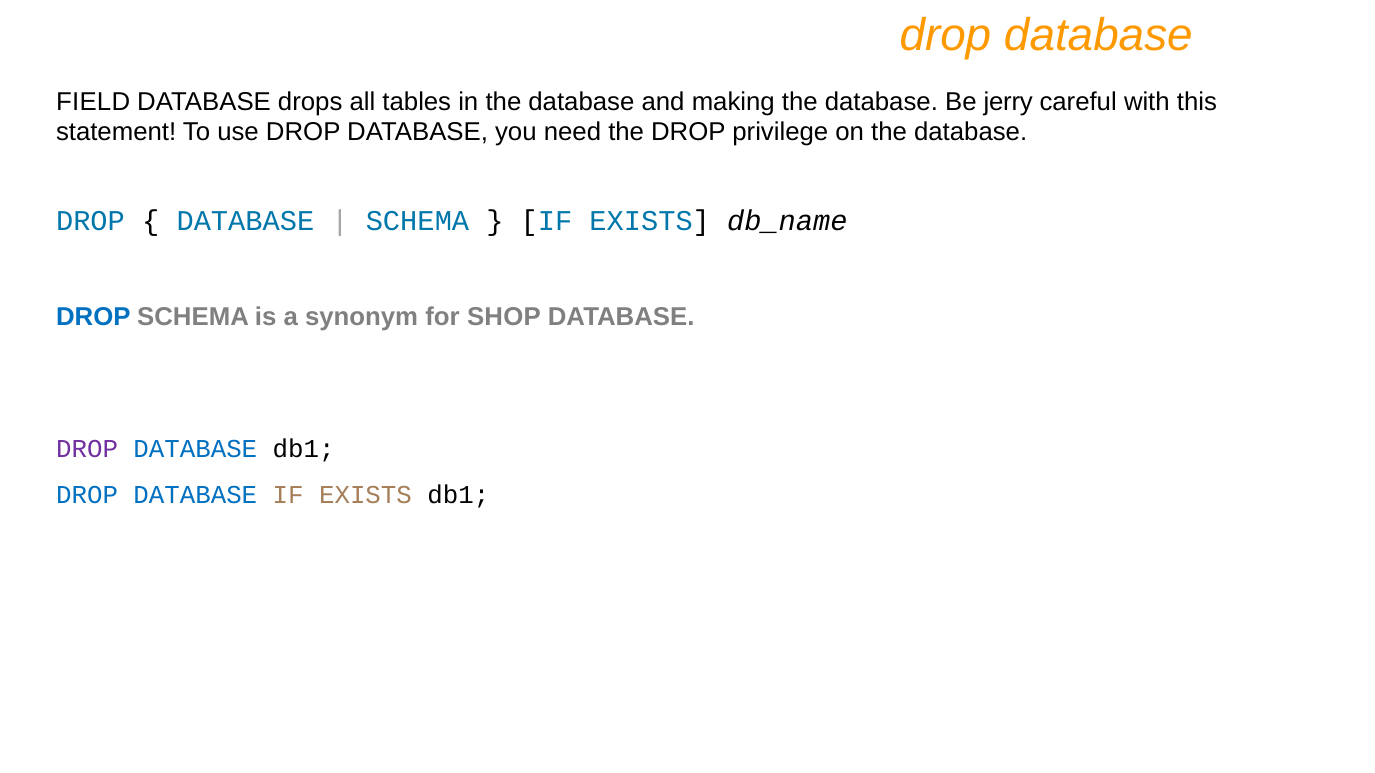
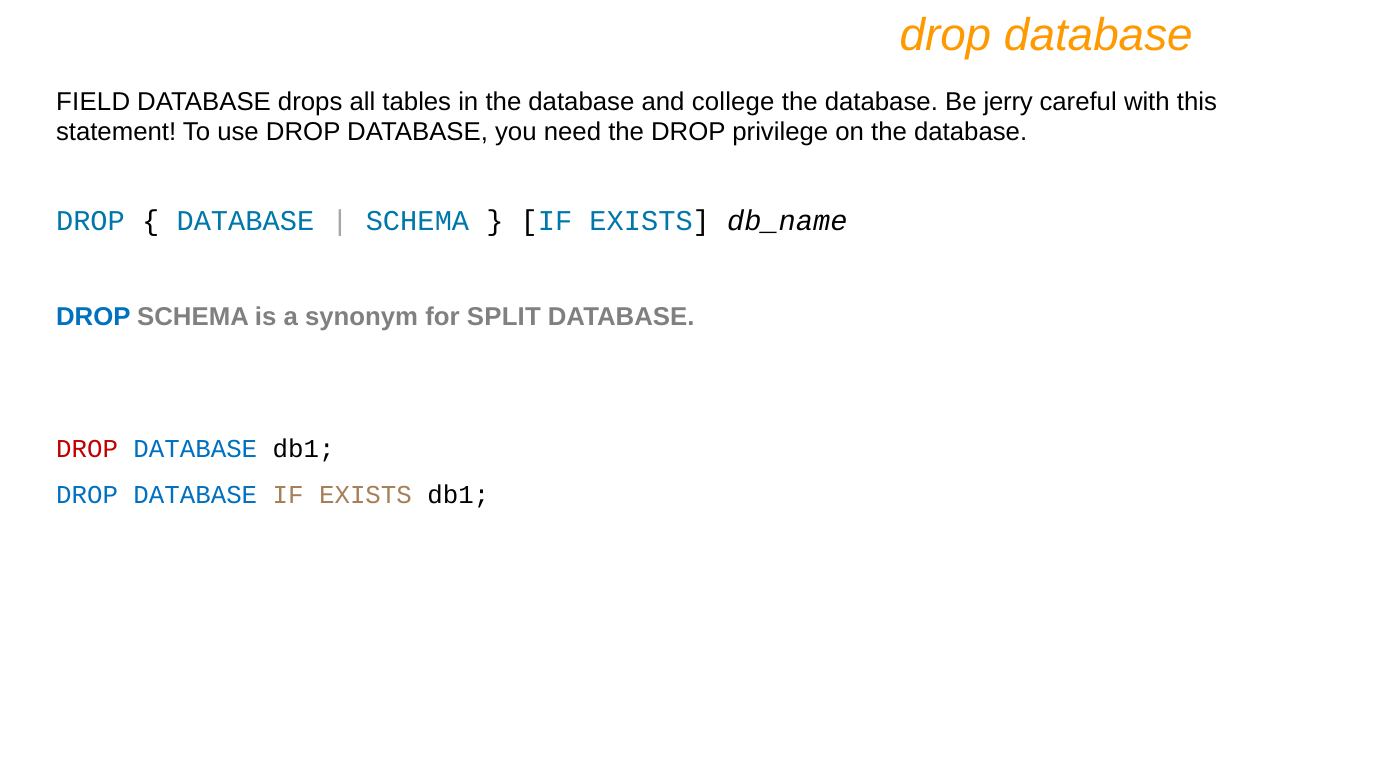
making: making -> college (733, 102)
SHOP: SHOP -> SPLIT (504, 318)
DROP colour: purple -> red (87, 449)
